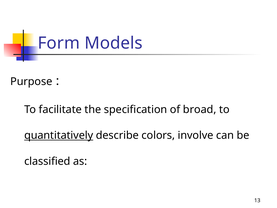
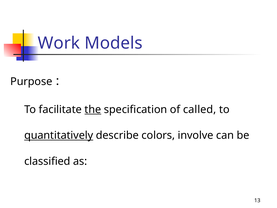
Form: Form -> Work (59, 43)
the underline: none -> present (93, 109)
broad: broad -> called (200, 109)
